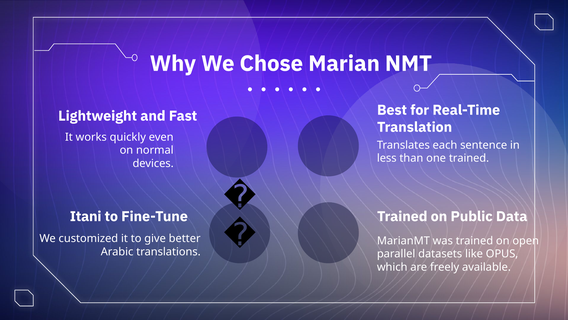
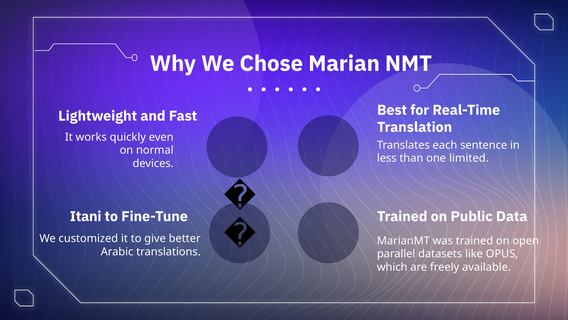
one trained: trained -> limited (469, 158)
